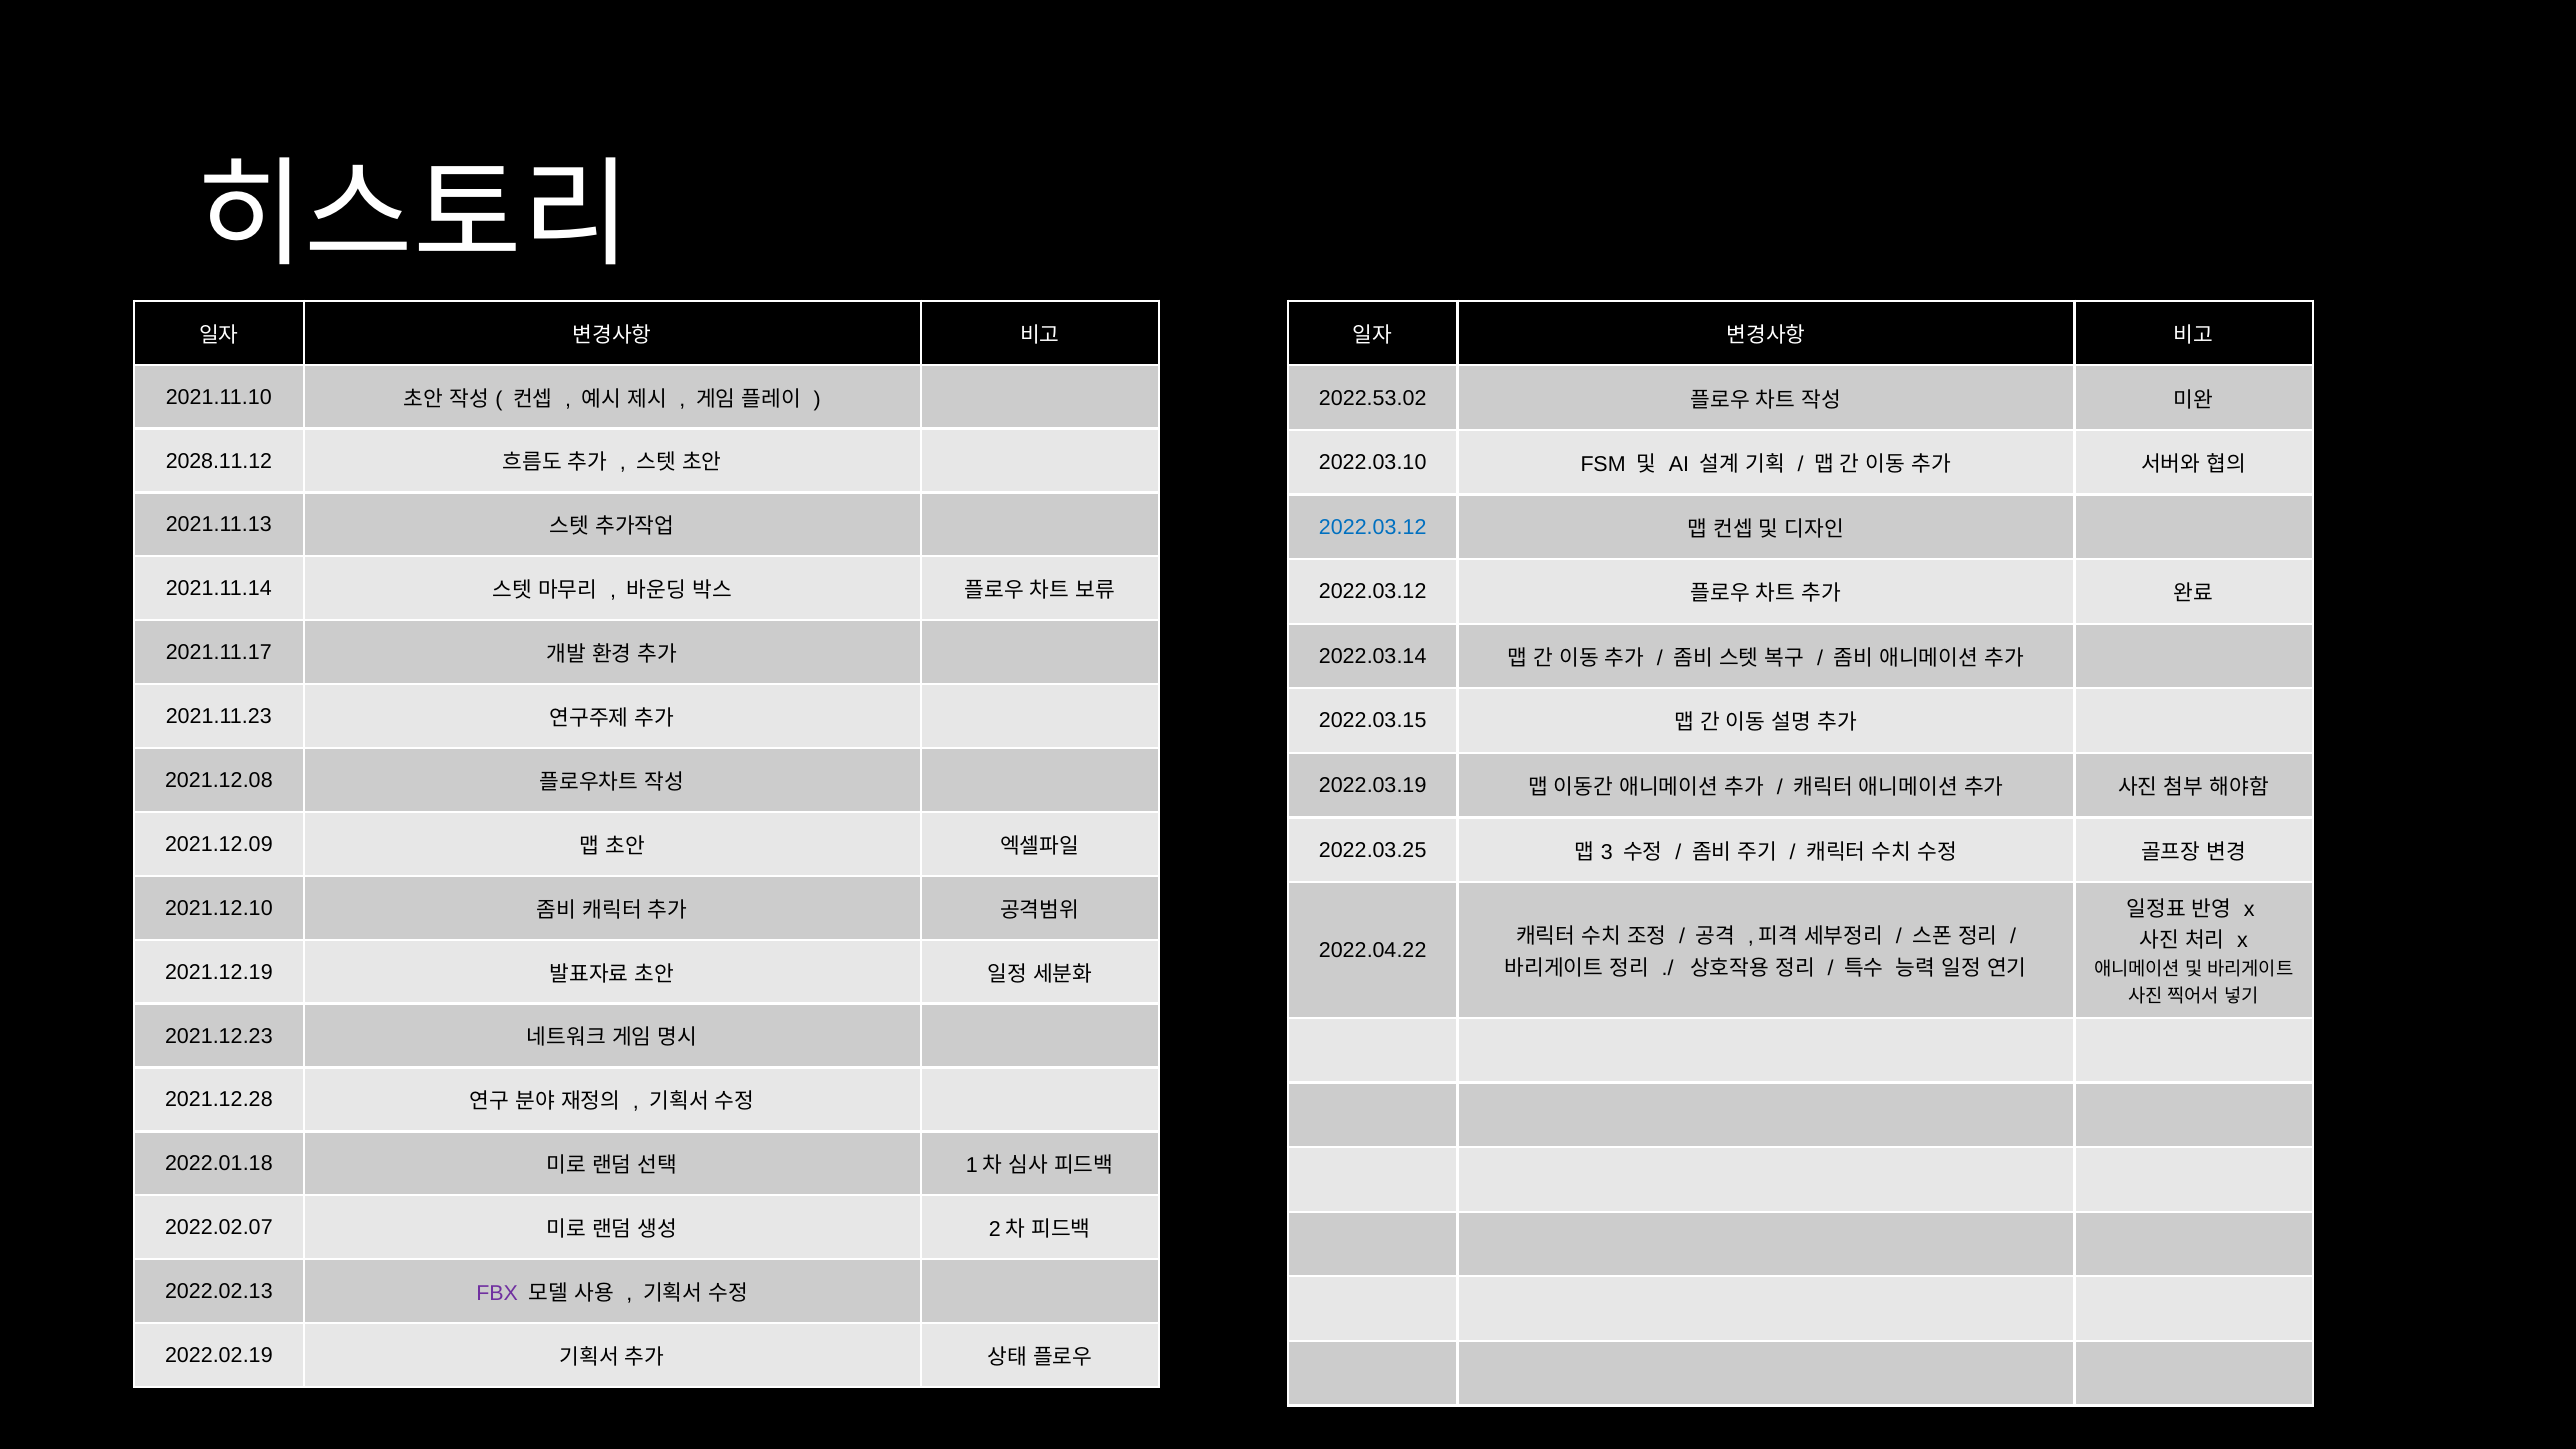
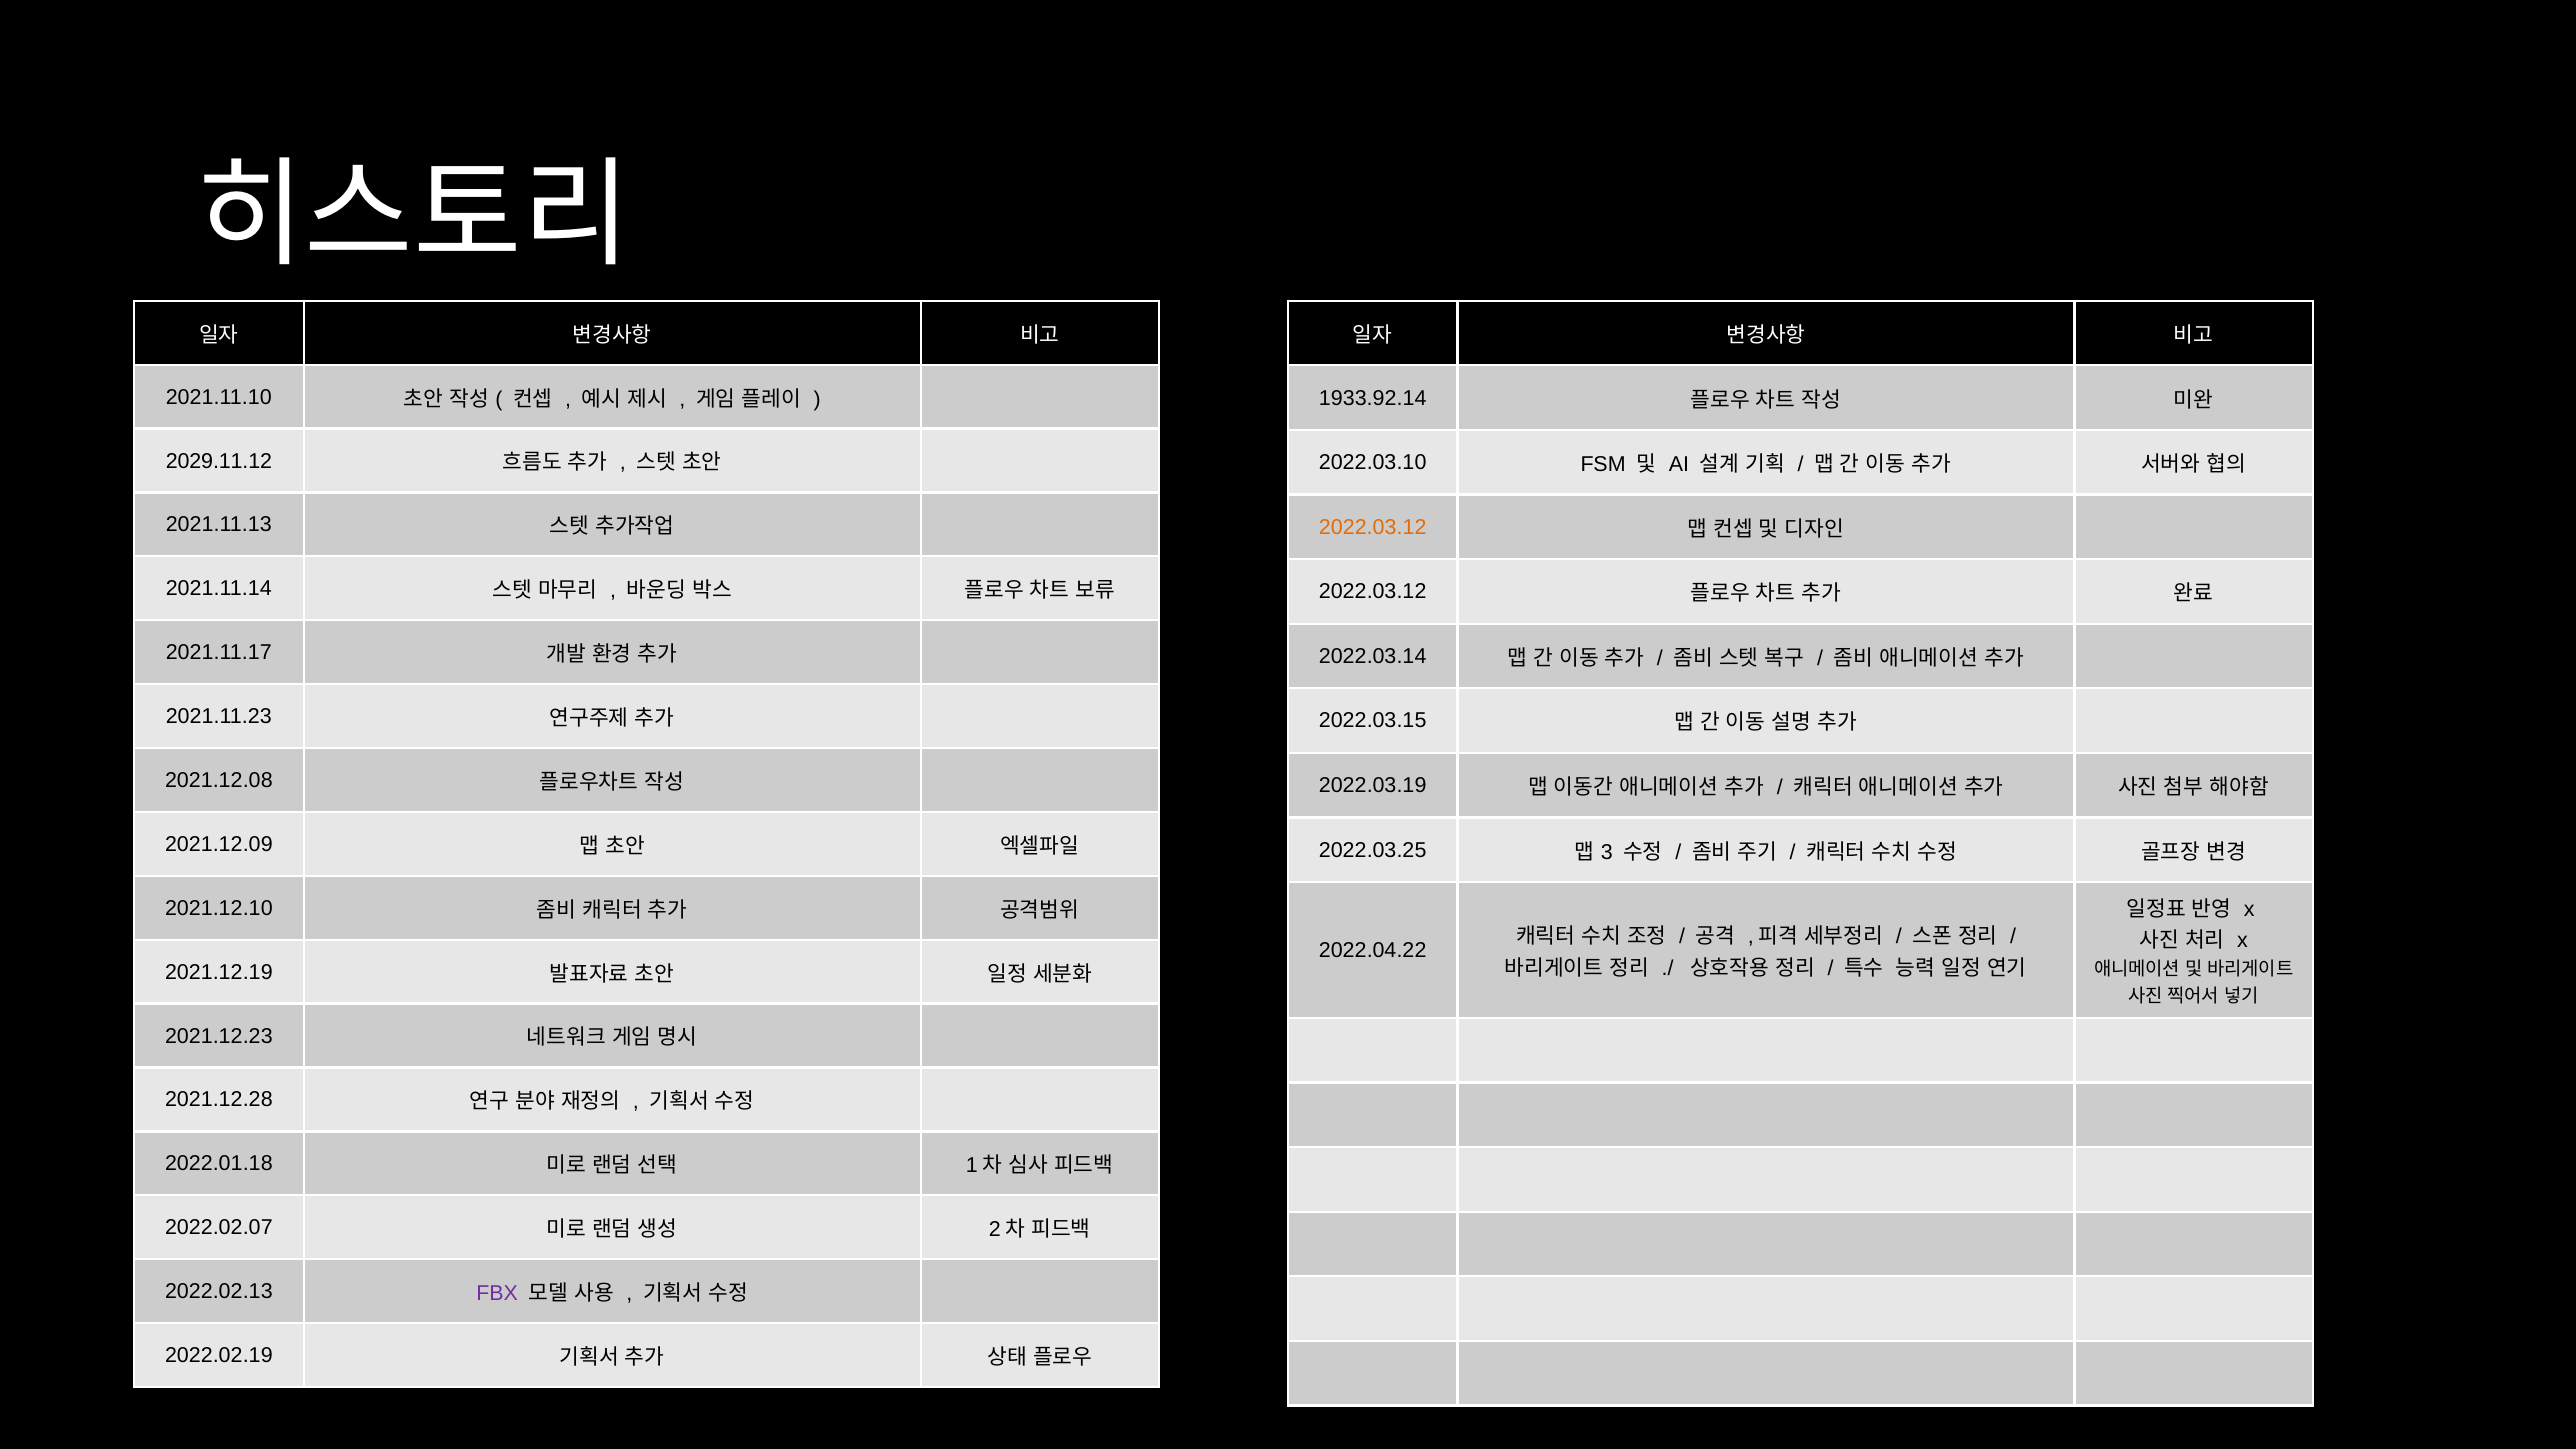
2022.53.02: 2022.53.02 -> 1933.92.14 (1373, 398)
2028.11.12: 2028.11.12 -> 2029.11.12 (219, 461)
2022.03.12 colour: blue -> orange (1373, 527)
